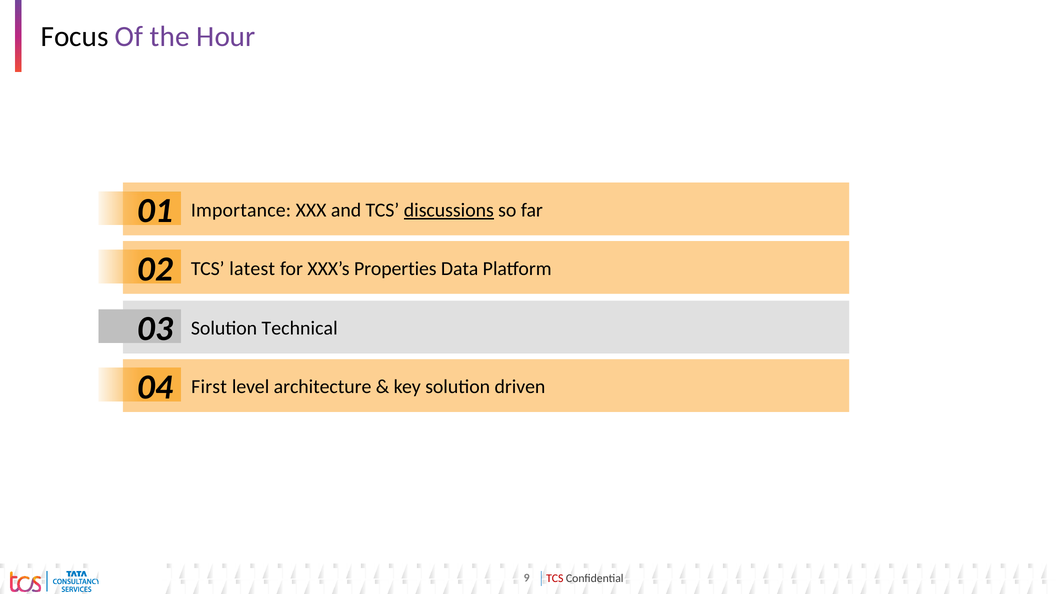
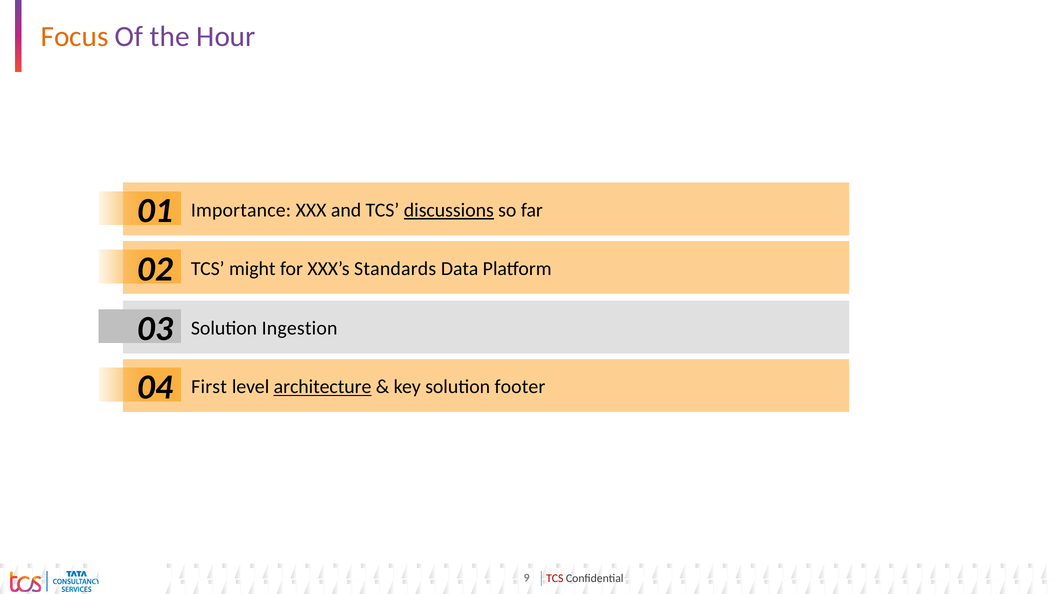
Focus colour: black -> orange (75, 37)
latest: latest -> might (252, 269)
Properties: Properties -> Standards (395, 269)
Technical: Technical -> Ingestion (300, 328)
architecture underline: none -> present (323, 387)
driven: driven -> footer (520, 387)
